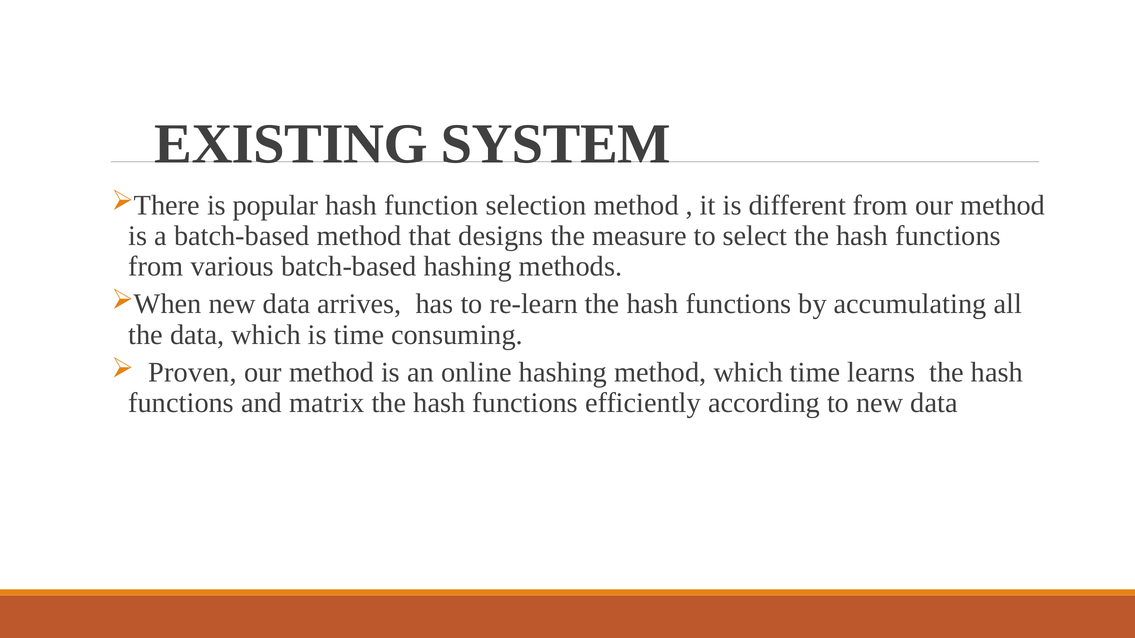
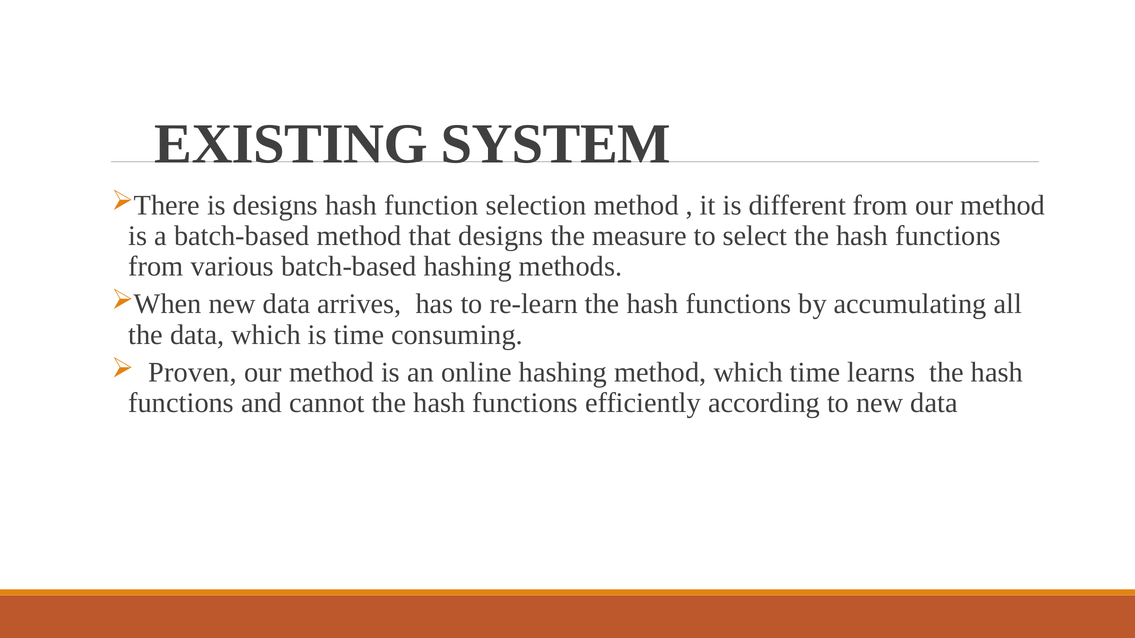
is popular: popular -> designs (275, 205)
matrix: matrix -> cannot (327, 403)
